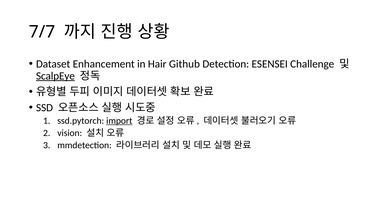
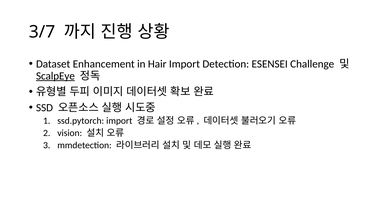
7/7: 7/7 -> 3/7 (42, 32)
Hair Github: Github -> Import (184, 64)
import underline: present -> none (119, 121)
